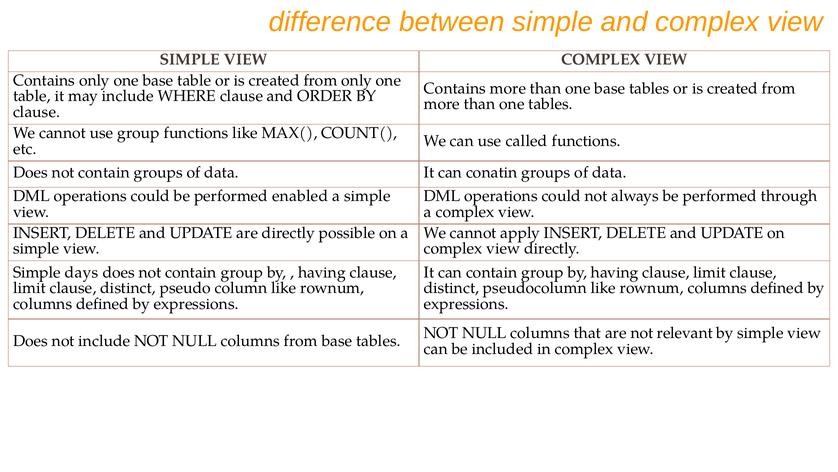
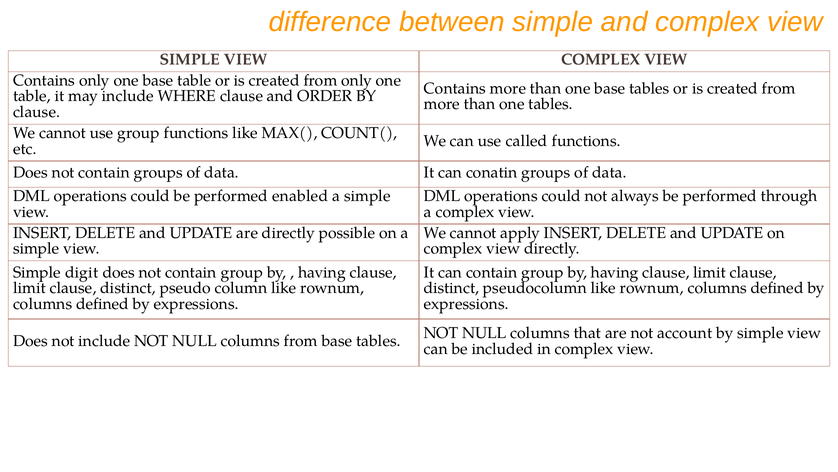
days: days -> digit (82, 272)
relevant: relevant -> account (685, 333)
